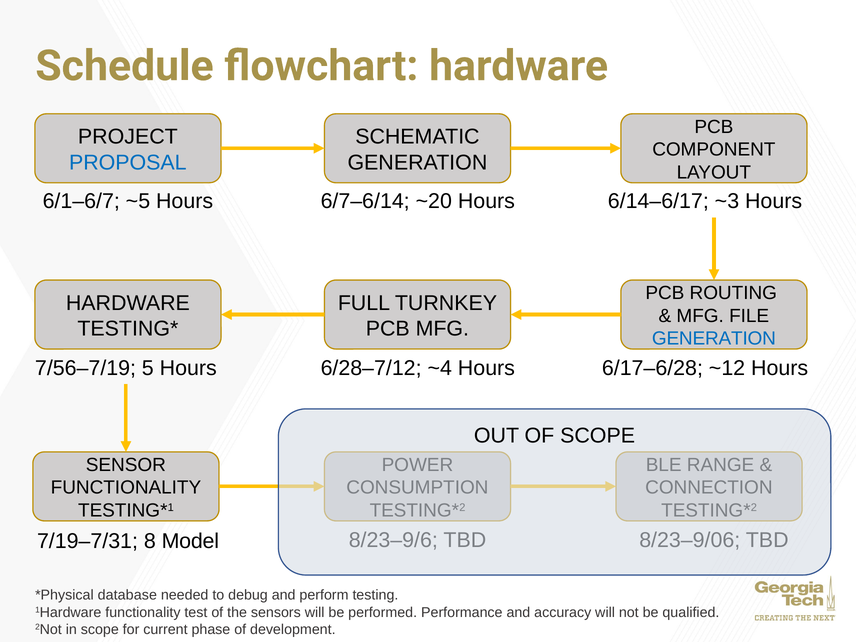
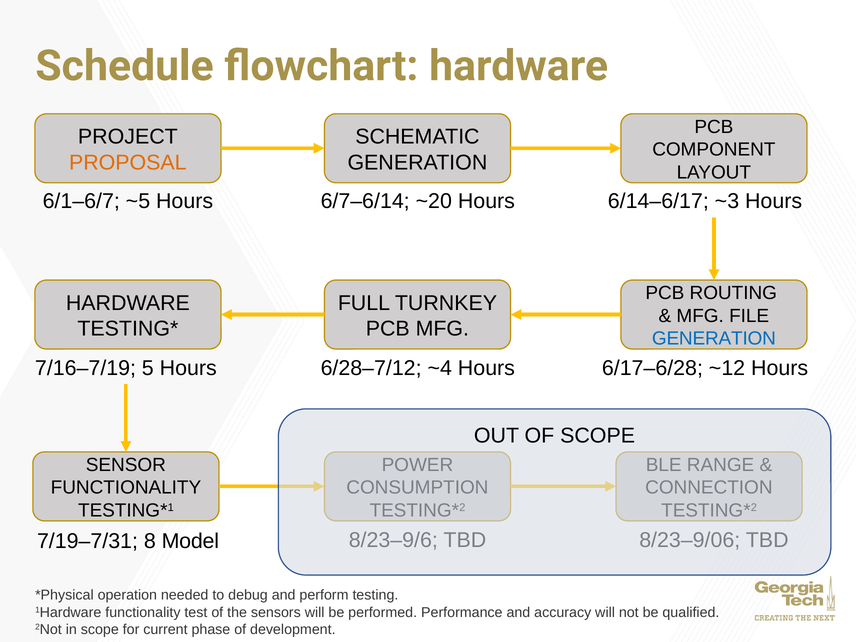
PROPOSAL colour: blue -> orange (128, 163)
7/56–7/19: 7/56–7/19 -> 7/16–7/19 (85, 368)
database: database -> operation (127, 595)
